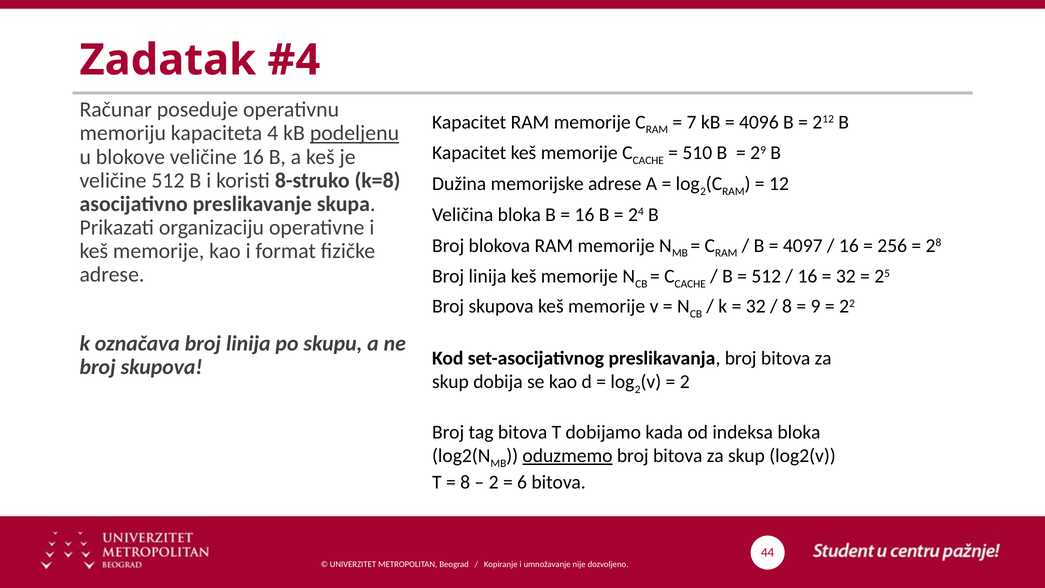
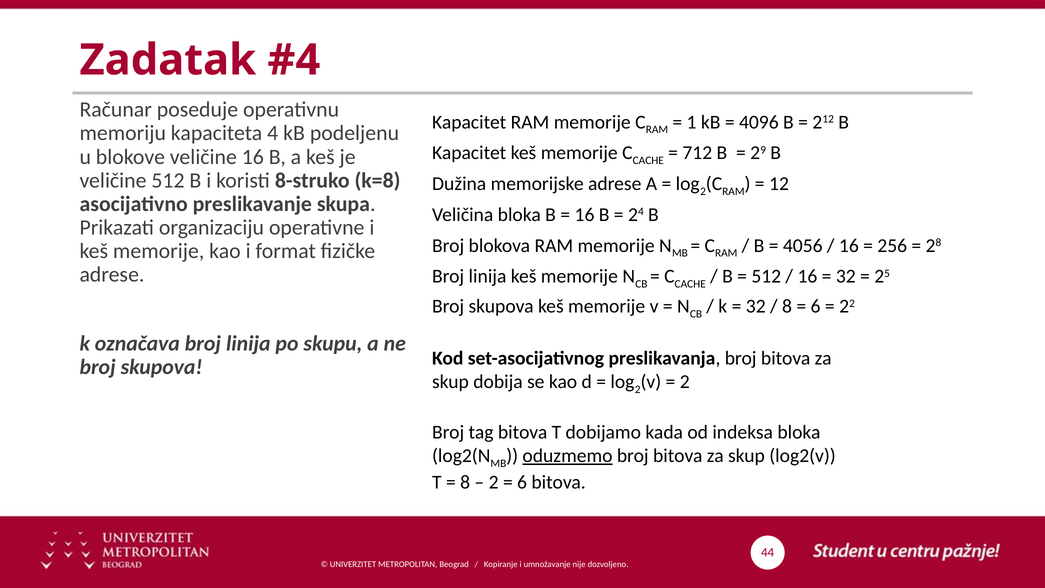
7: 7 -> 1 (692, 122)
podeljenu underline: present -> none (354, 133)
510: 510 -> 712 (697, 153)
4097: 4097 -> 4056 (803, 246)
9: 9 -> 6 (815, 306)
